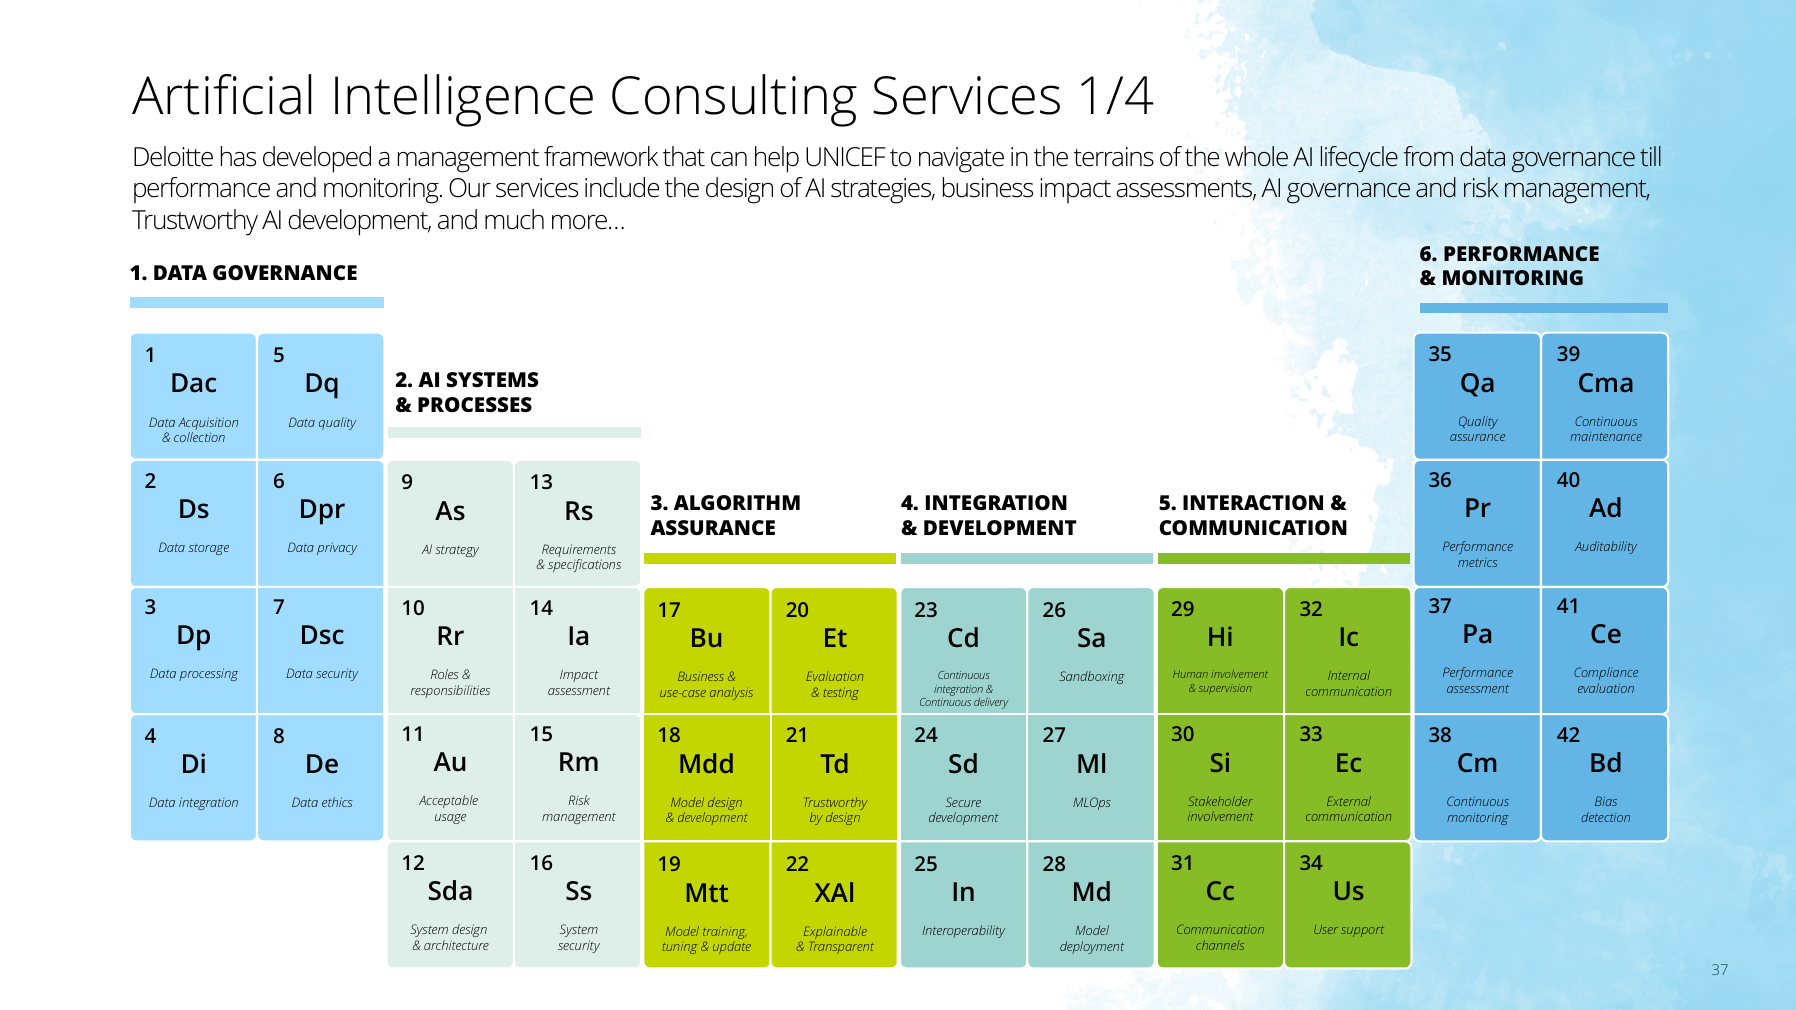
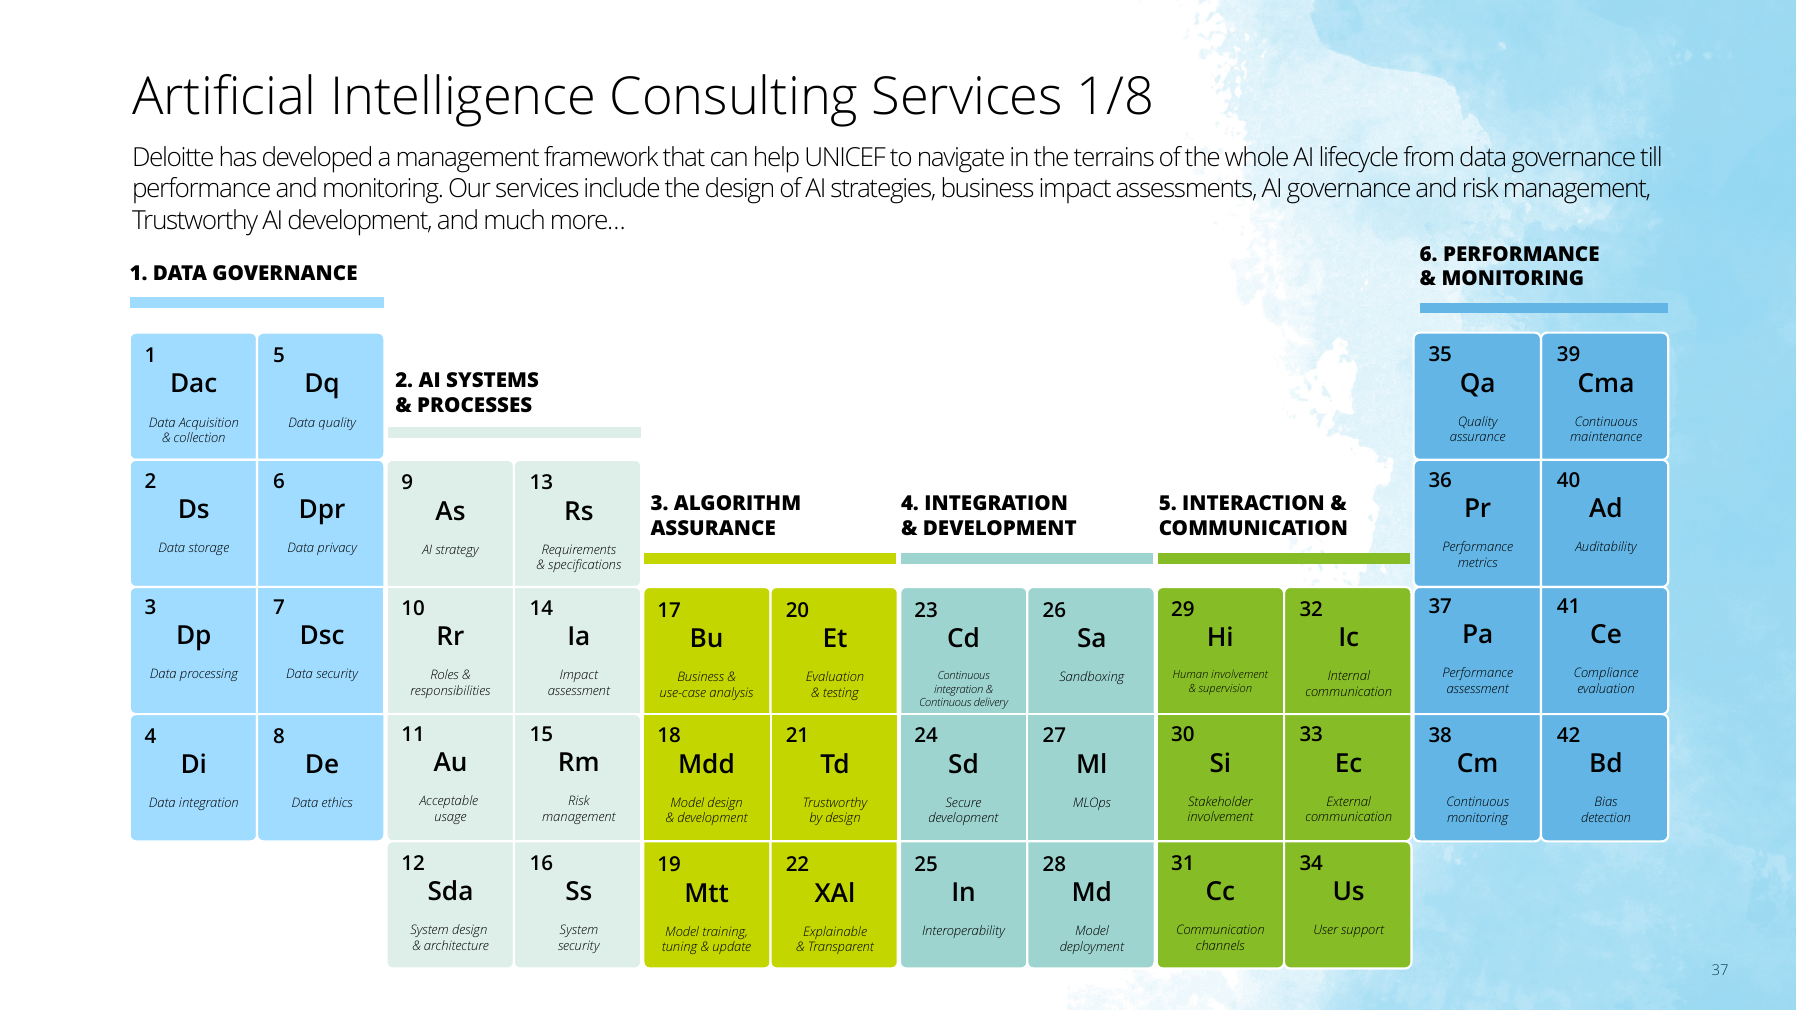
1/4: 1/4 -> 1/8 (1115, 97)
